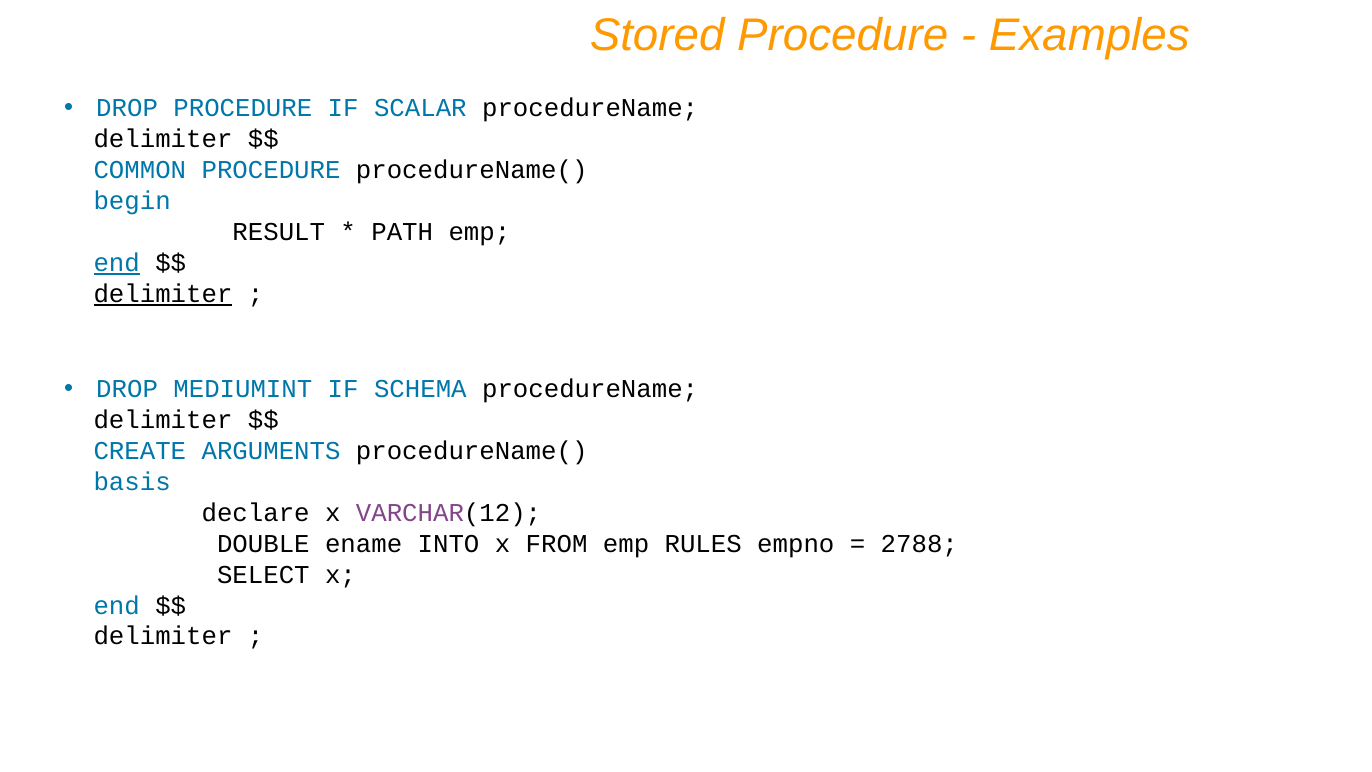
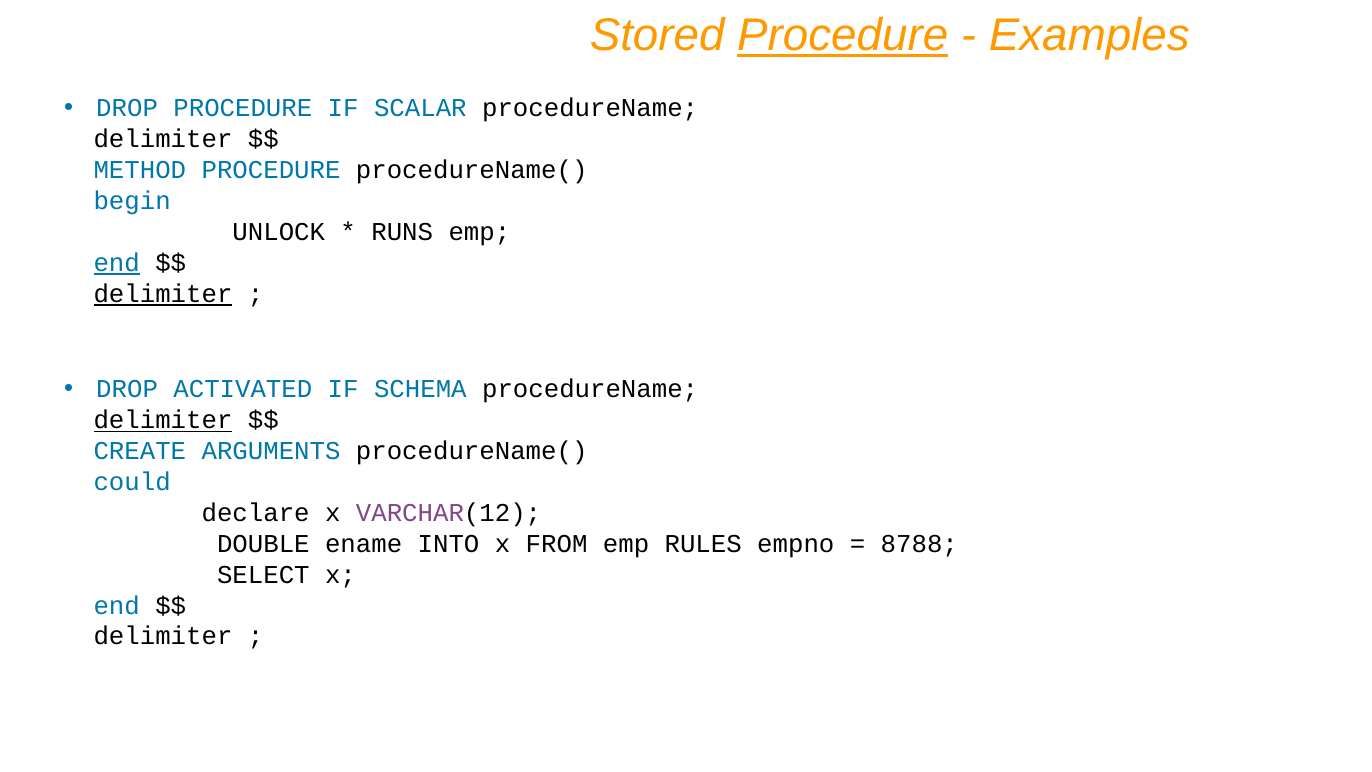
Procedure underline: none -> present (843, 36)
COMMON: COMMON -> METHOD (140, 170)
RESULT: RESULT -> UNLOCK (279, 232)
PATH: PATH -> RUNS (402, 232)
MEDIUMINT: MEDIUMINT -> ACTIVATED (243, 389)
delimiter underline: none -> present (163, 420)
basis: basis -> could (132, 482)
2788: 2788 -> 8788 (919, 544)
